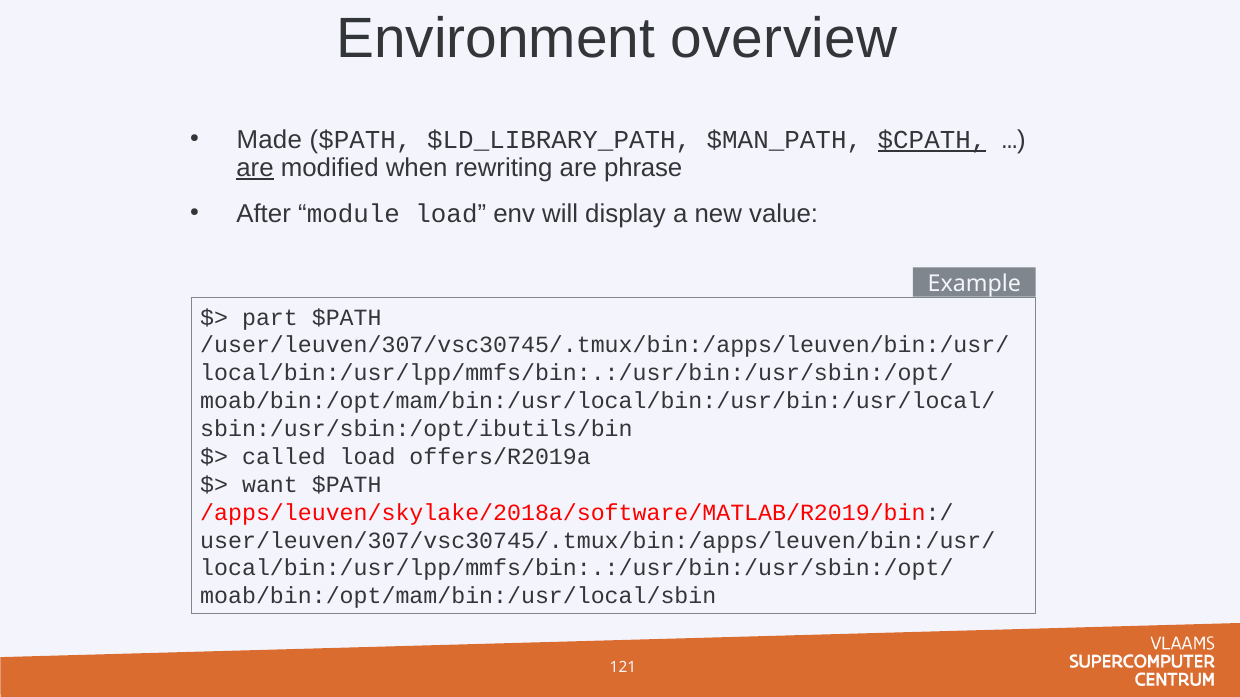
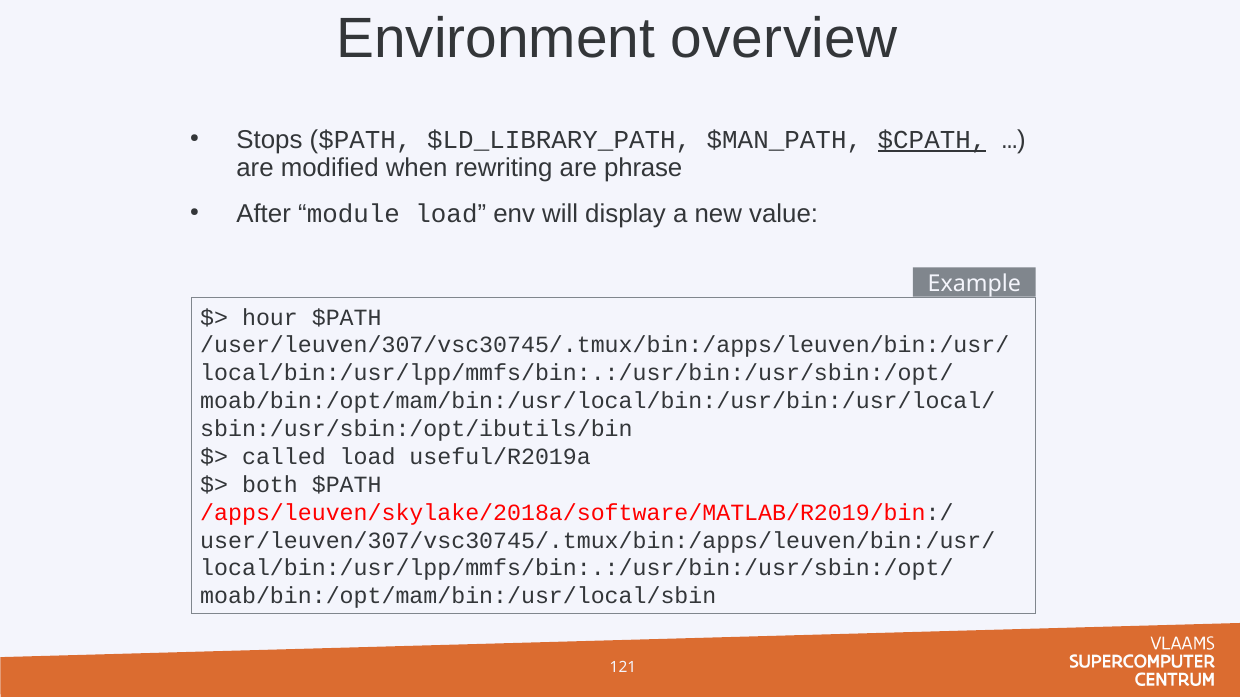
Made: Made -> Stops (269, 140)
are underline: present -> none (255, 168)
part: part -> hour (270, 318)
offers/R2019a: offers/R2019a -> useful/R2019a (500, 457)
want: want -> both (270, 485)
